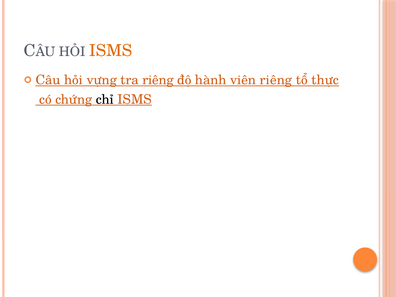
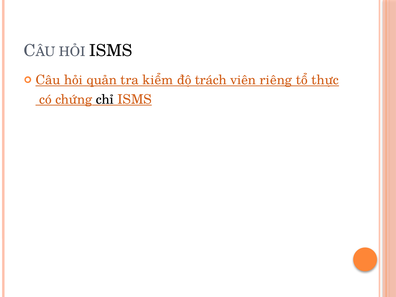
ISMS colour: orange -> black (111, 51)
vựng: vựng -> quản (102, 80)
tra riêng: riêng -> kiểm (158, 80)
hành: hành -> trách (211, 80)
